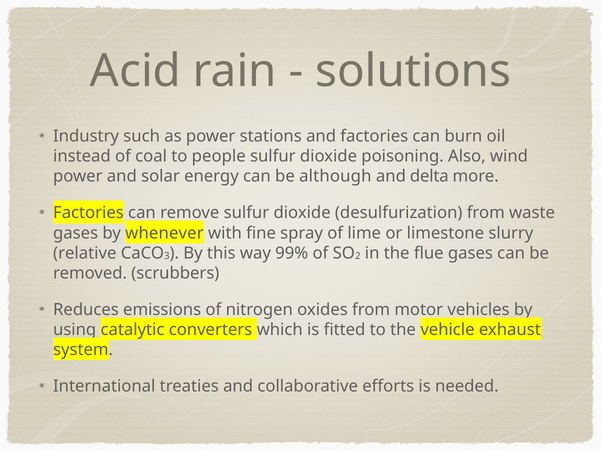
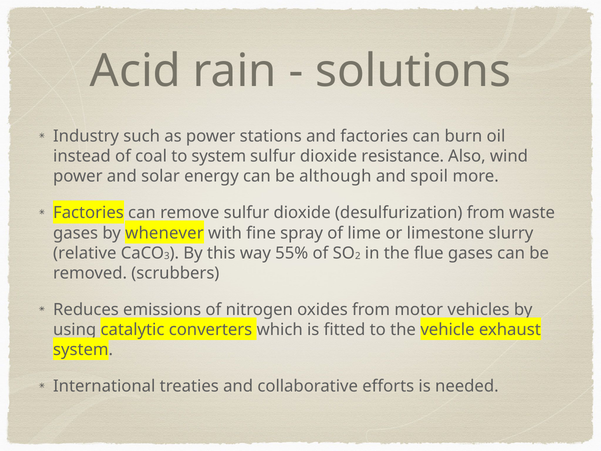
to people: people -> system (219, 156)
poisoning: poisoning -> resistance (403, 156)
delta: delta -> spoil (429, 176)
99%: 99% -> 55% (292, 253)
